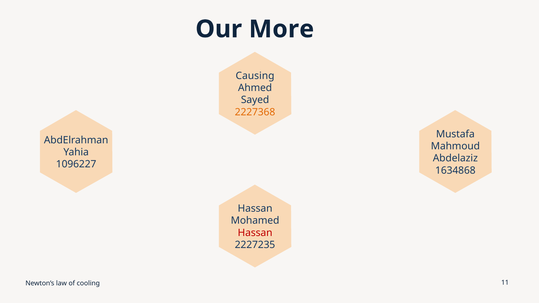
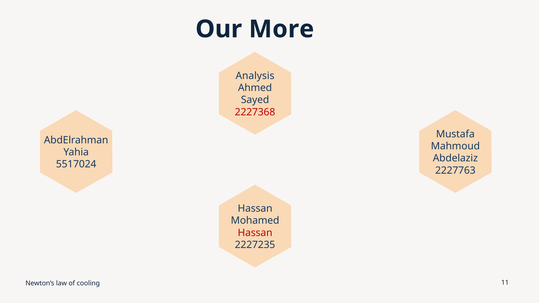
Causing: Causing -> Analysis (255, 76)
2227368 colour: orange -> red (255, 112)
1096227: 1096227 -> 5517024 (76, 164)
1634868: 1634868 -> 2227763 (455, 170)
